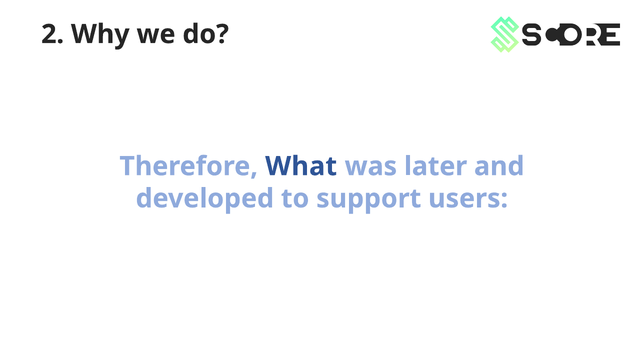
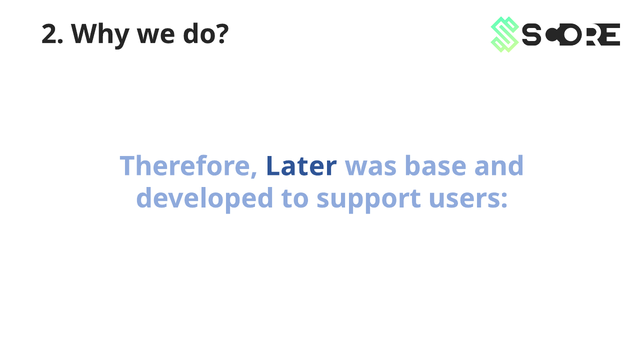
What: What -> Later (301, 167)
later: later -> base (435, 167)
